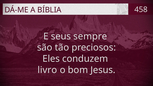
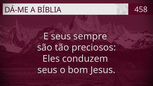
livro: livro -> seus (47, 70)
